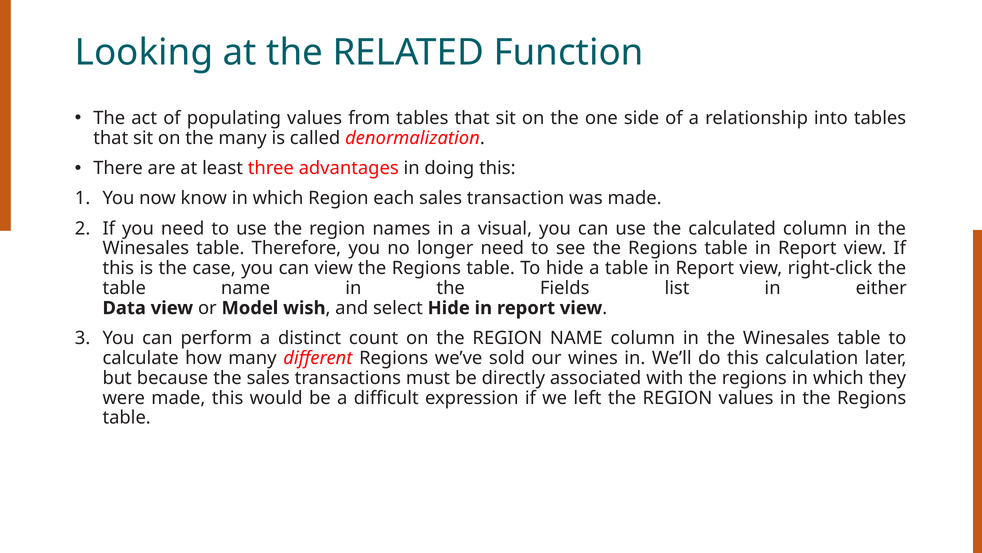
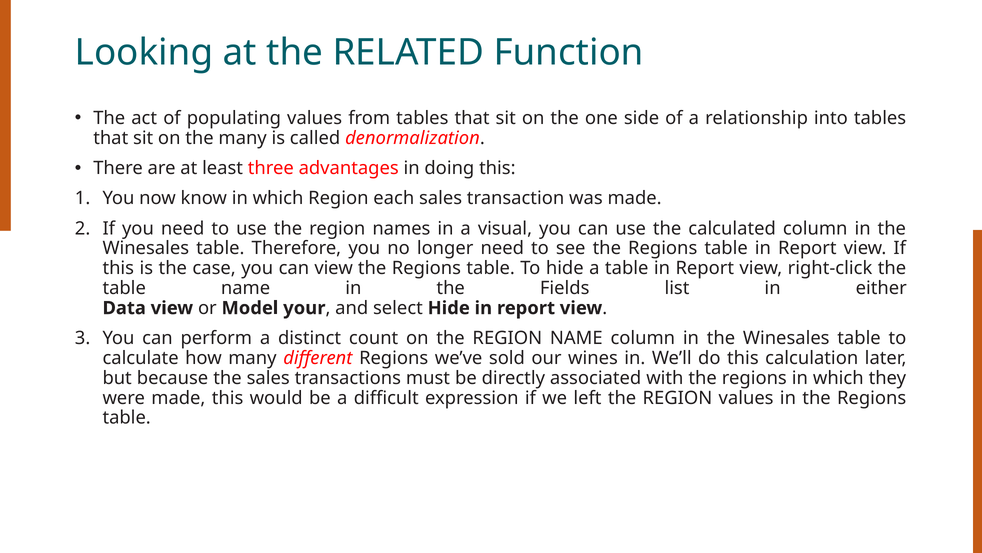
wish: wish -> your (304, 308)
